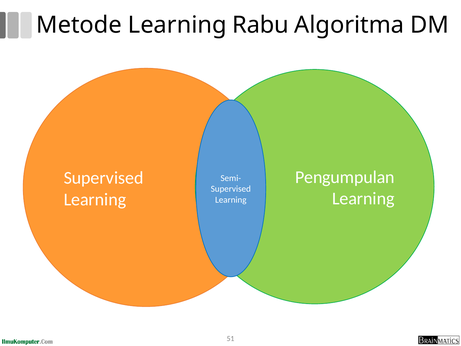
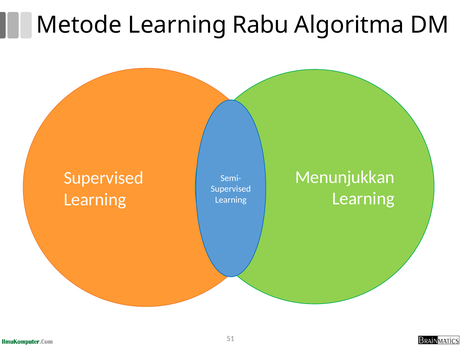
Pengumpulan: Pengumpulan -> Menunjukkan (345, 177)
